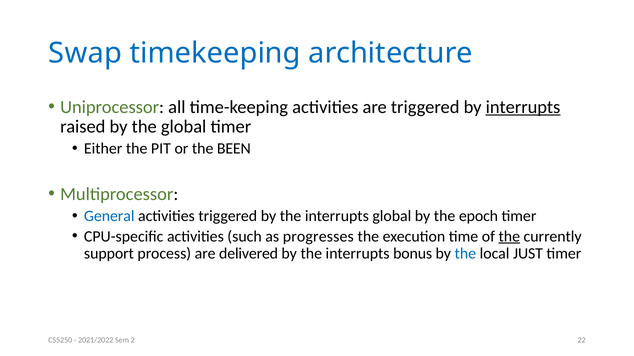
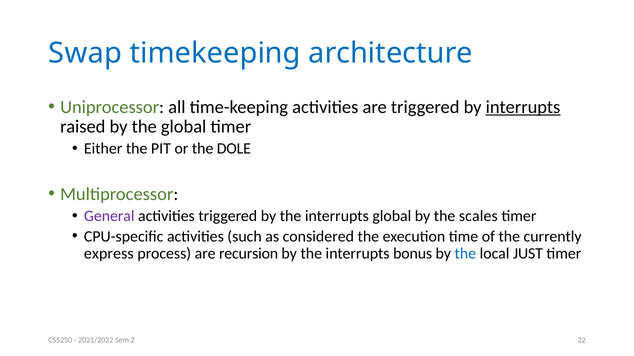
BEEN: BEEN -> DOLE (234, 149)
General colour: blue -> purple (109, 216)
epoch: epoch -> scales (478, 216)
progresses: progresses -> considered (318, 237)
the underline: present -> none (509, 237)
support: support -> express (109, 254)
delivered: delivered -> recursion (249, 254)
